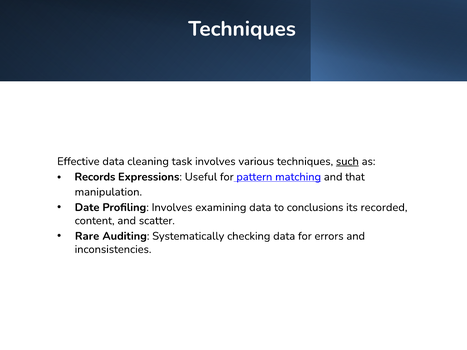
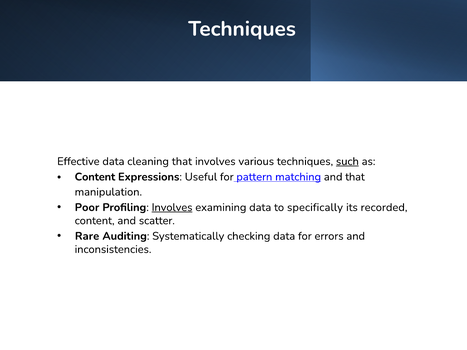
cleaning task: task -> that (182, 161)
Records: Records -> Content (95, 177)
Date: Date -> Poor (87, 208)
Involves underline: none -> present (172, 208)
conclusions: conclusions -> specifically (315, 208)
